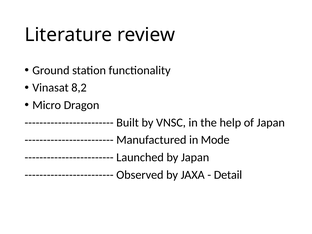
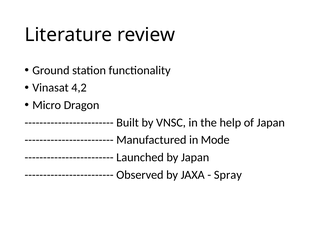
8,2: 8,2 -> 4,2 (79, 88)
Detail: Detail -> Spray (228, 175)
